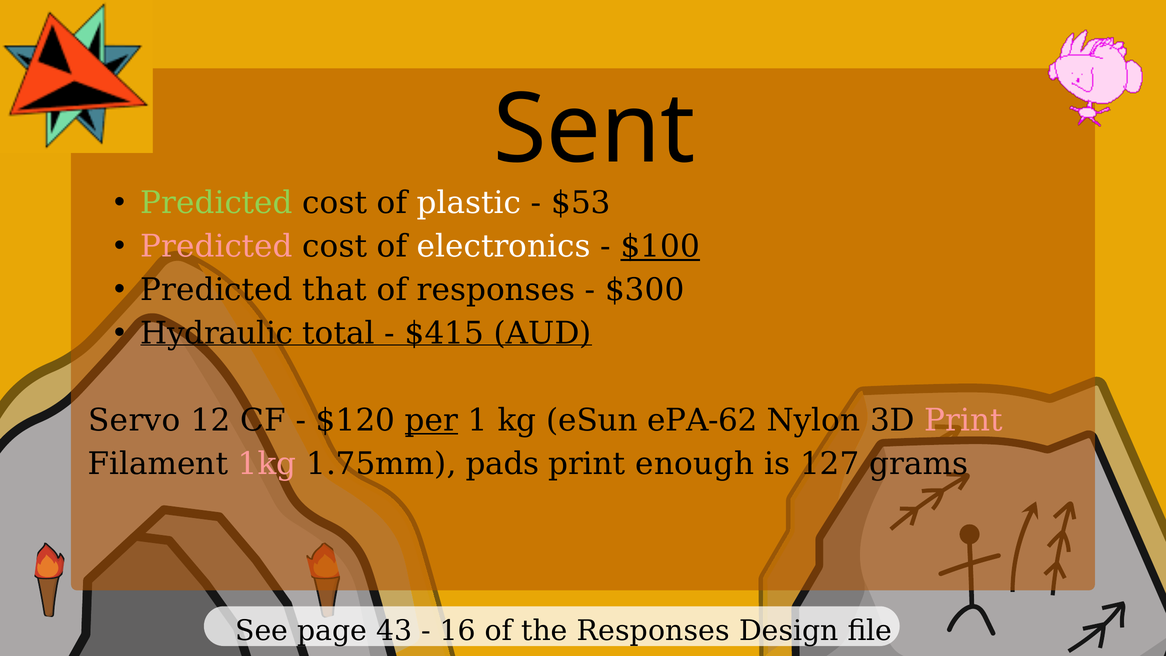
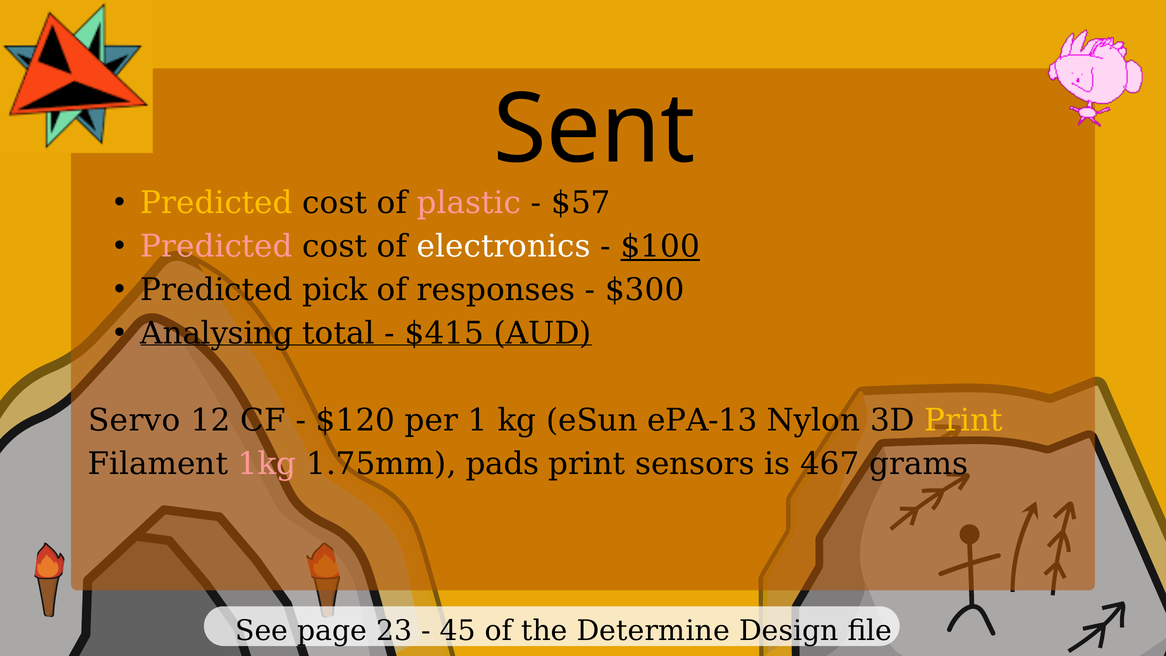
Predicted colour: light green -> yellow (217, 203)
plastic colour: white -> pink (469, 203)
$53: $53 -> $57 (581, 203)
that: that -> pick (335, 290)
Hydraulic: Hydraulic -> Analysing (217, 333)
per underline: present -> none (431, 420)
ePA-62: ePA-62 -> ePA-13 (703, 420)
Print colour: pink -> yellow (964, 420)
enough: enough -> sensors (695, 464)
127: 127 -> 467 (830, 464)
43: 43 -> 23 (394, 631)
16: 16 -> 45 (458, 631)
the Responses: Responses -> Determine (653, 631)
